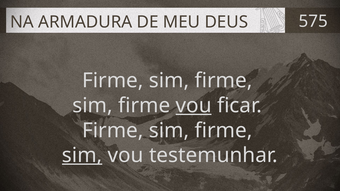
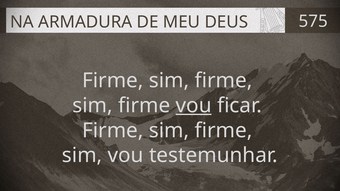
sim underline: present -> none (82, 156)
